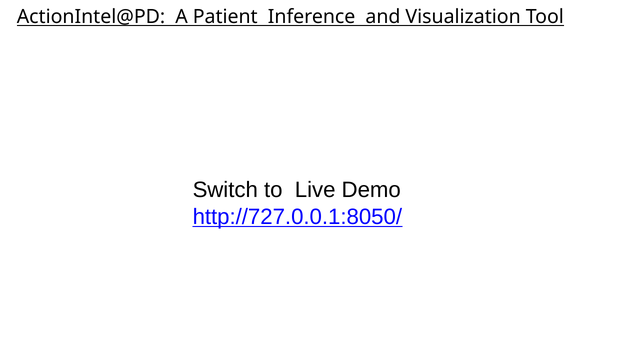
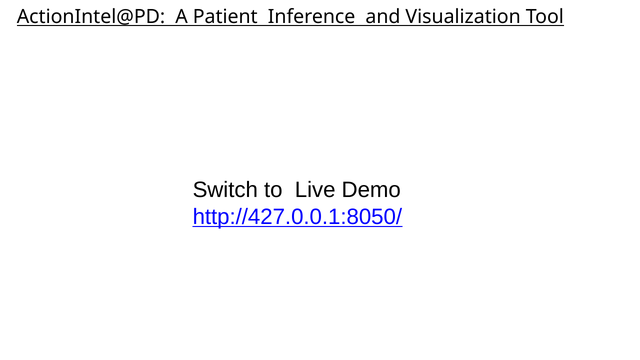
http://727.0.0.1:8050/: http://727.0.0.1:8050/ -> http://427.0.0.1:8050/ (297, 217)
